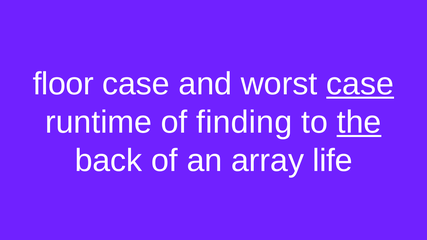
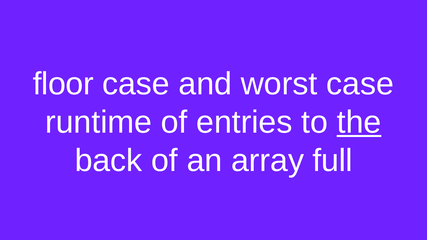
case underline: present -> none (360, 84)
finding: finding -> entries (244, 122)
life: life -> full (333, 161)
